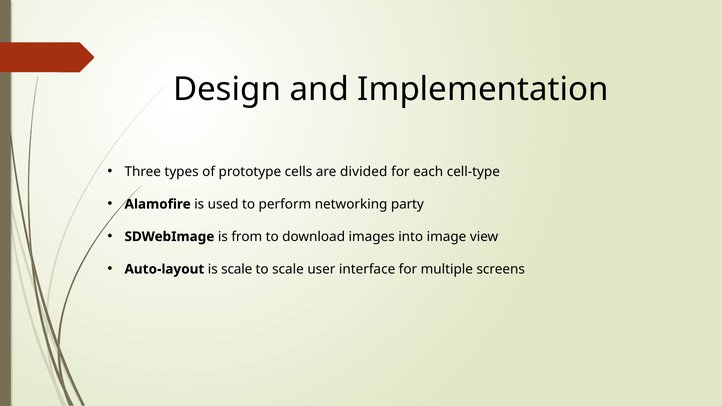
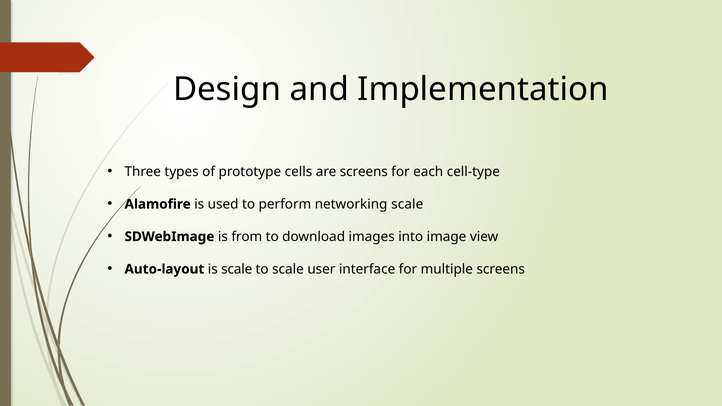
are divided: divided -> screens (364, 172)
networking party: party -> scale (407, 204)
